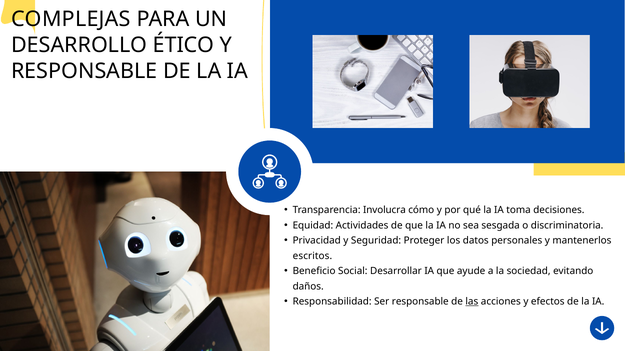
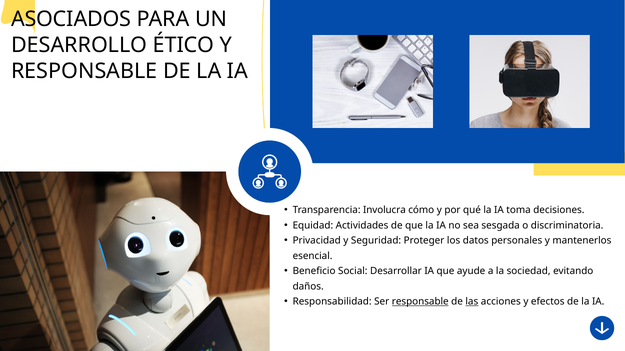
COMPLEJAS: COMPLEJAS -> ASOCIADOS (71, 19)
escritos: escritos -> esencial (313, 256)
responsable underline: none -> present (420, 302)
